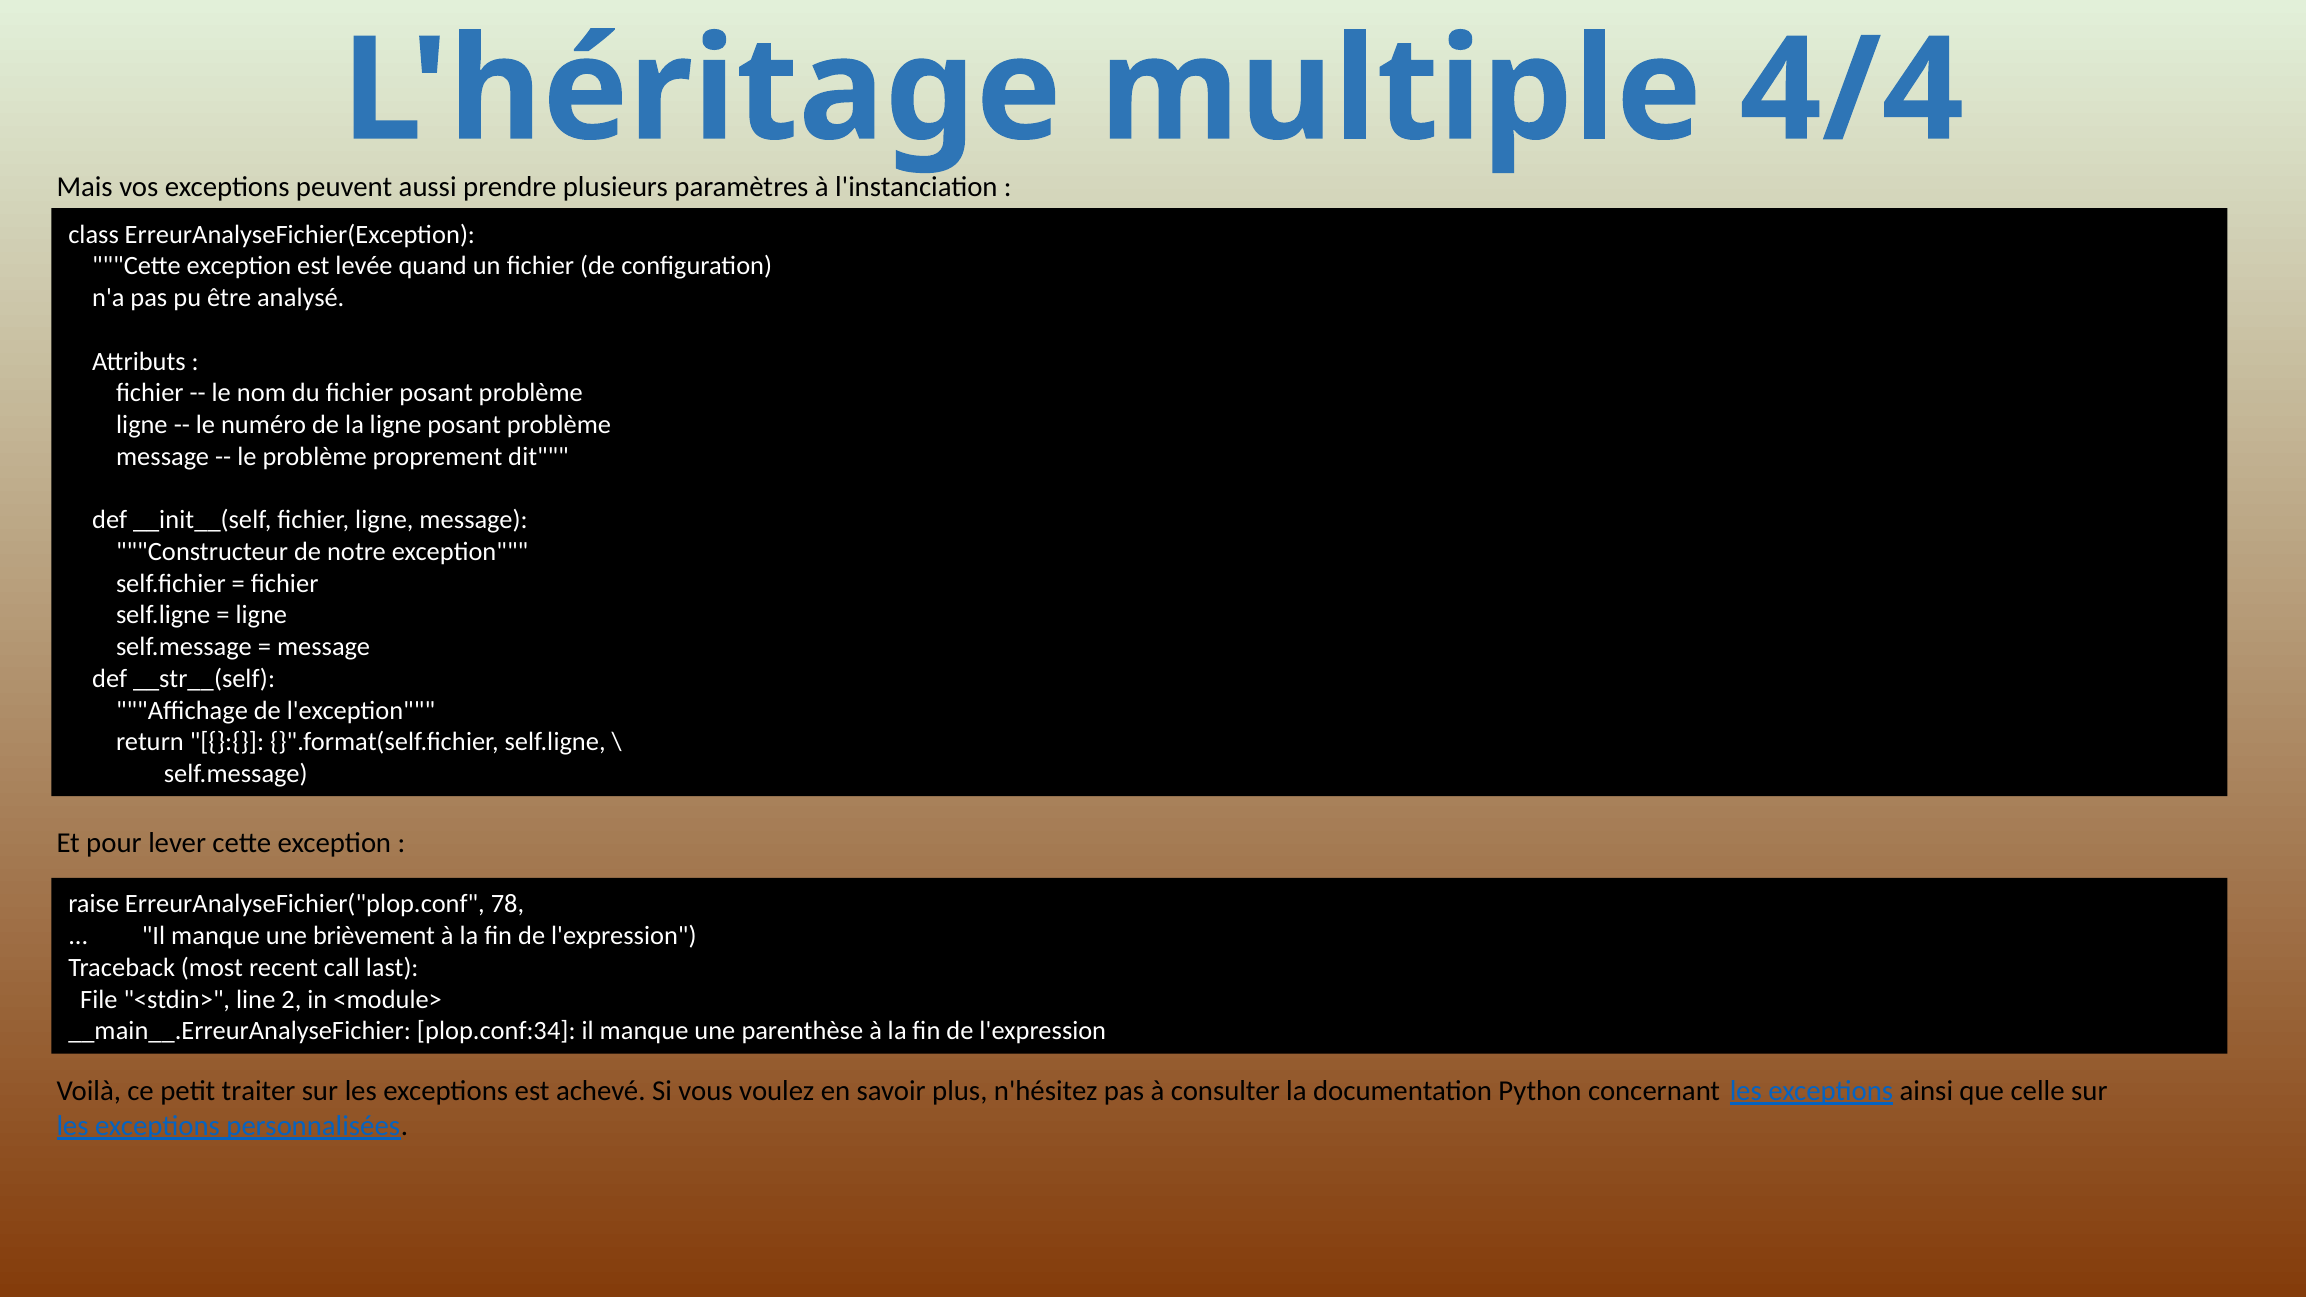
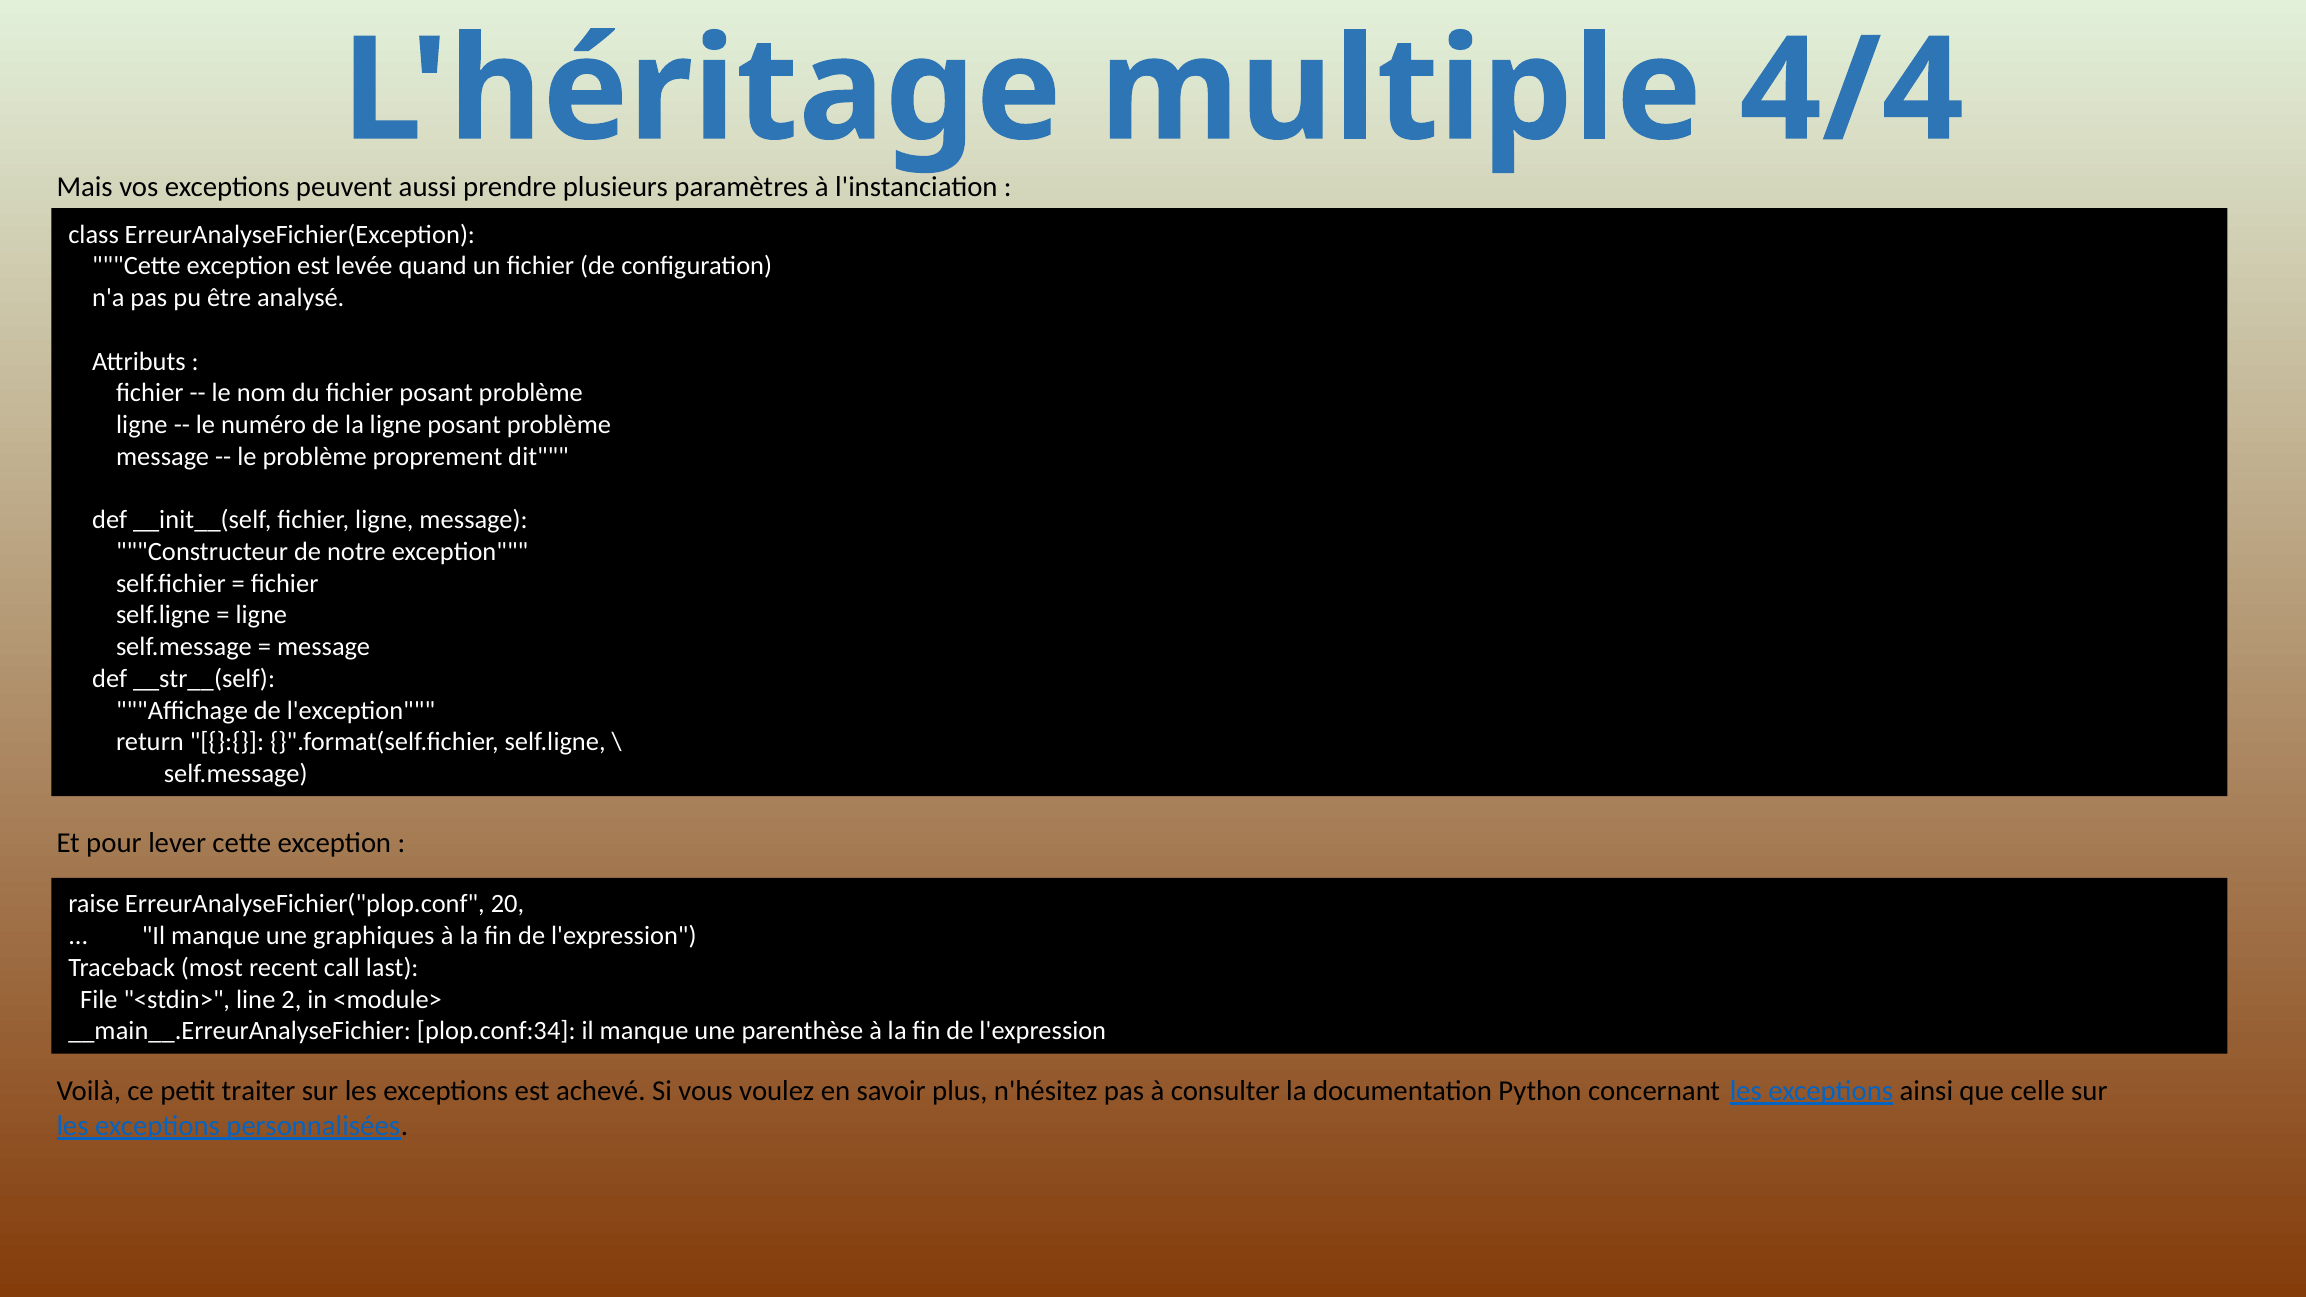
78: 78 -> 20 (508, 904)
brièvement: brièvement -> graphiques (374, 936)
